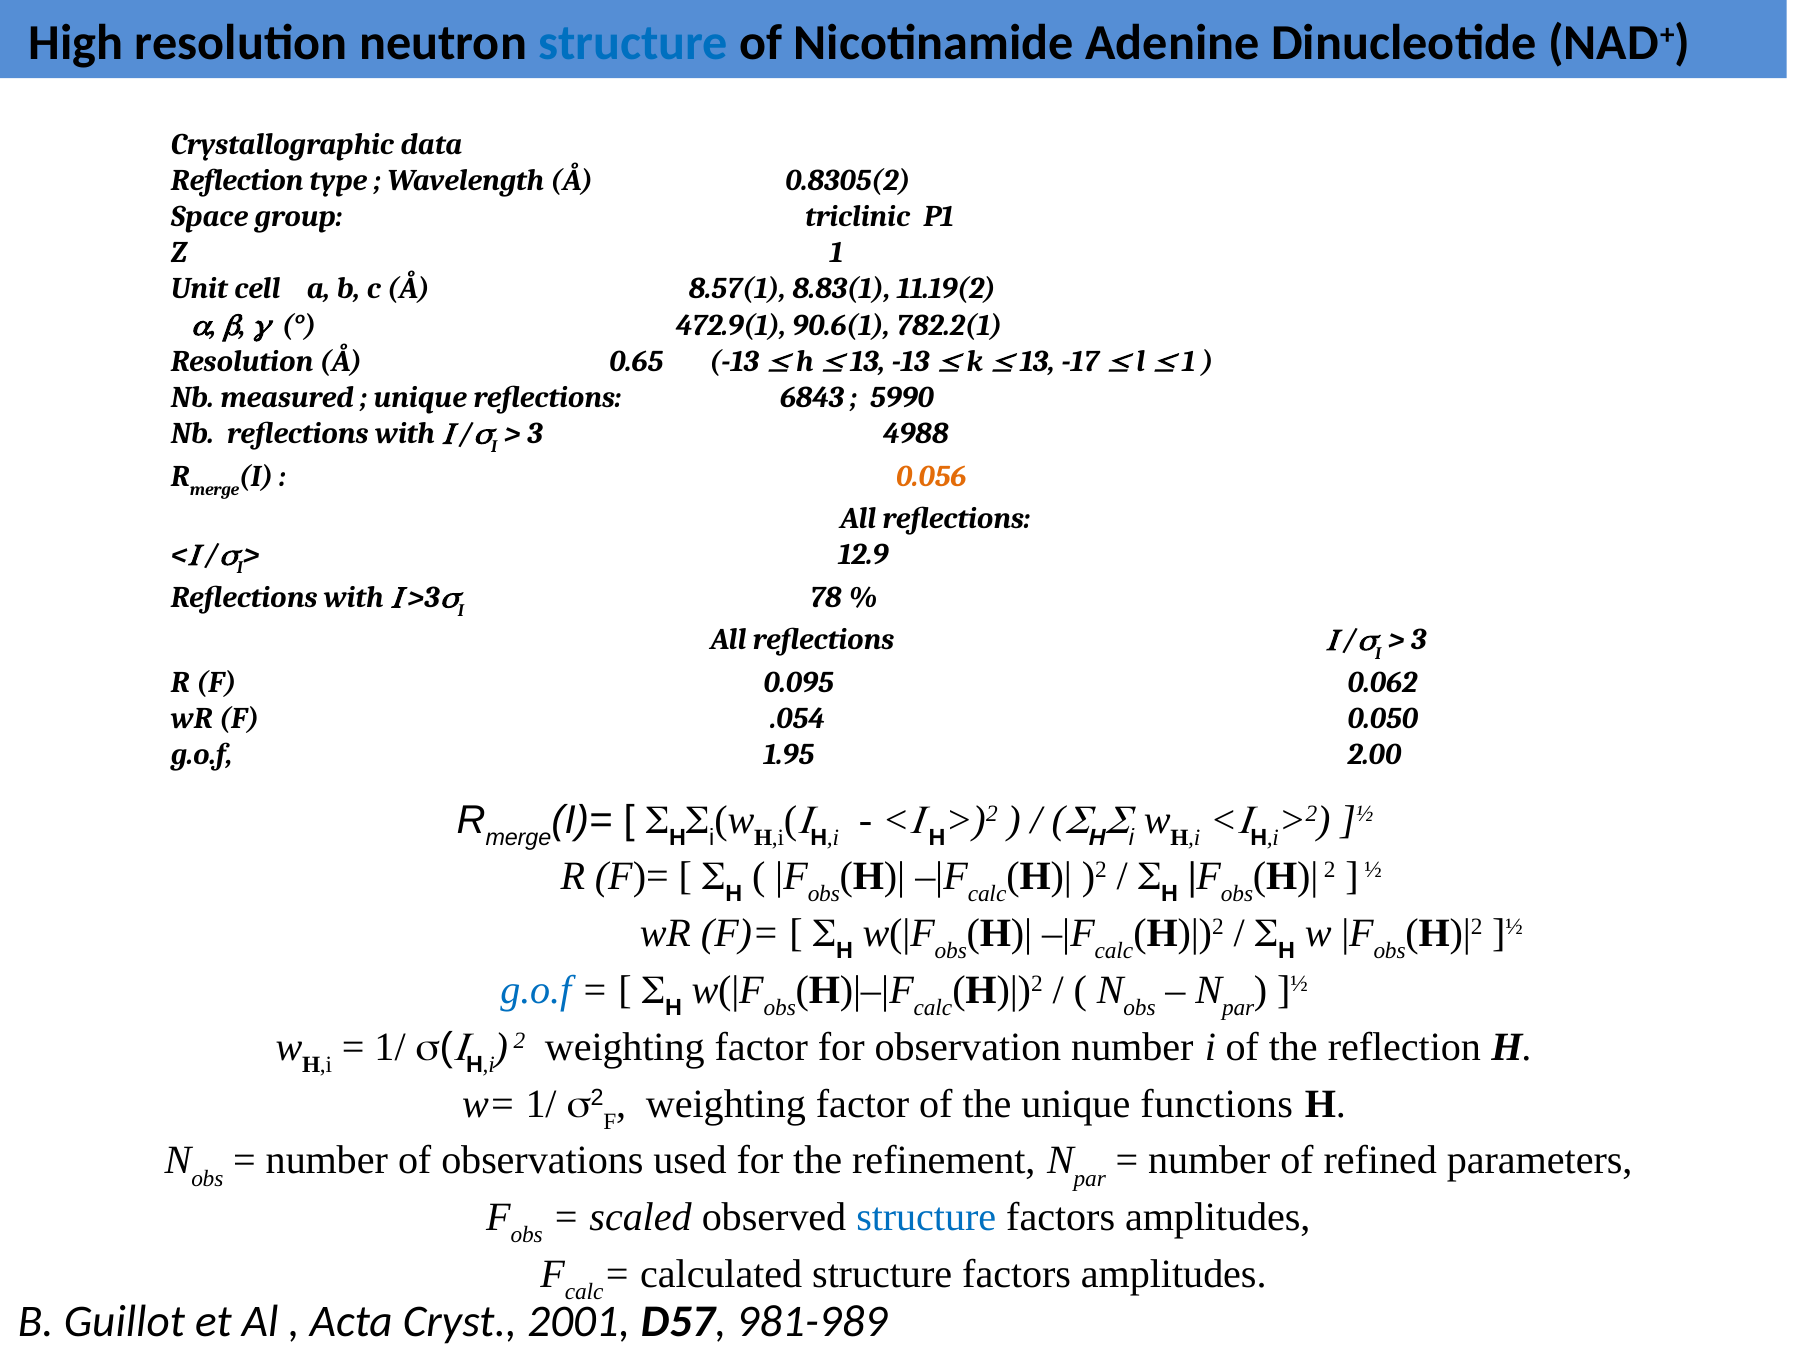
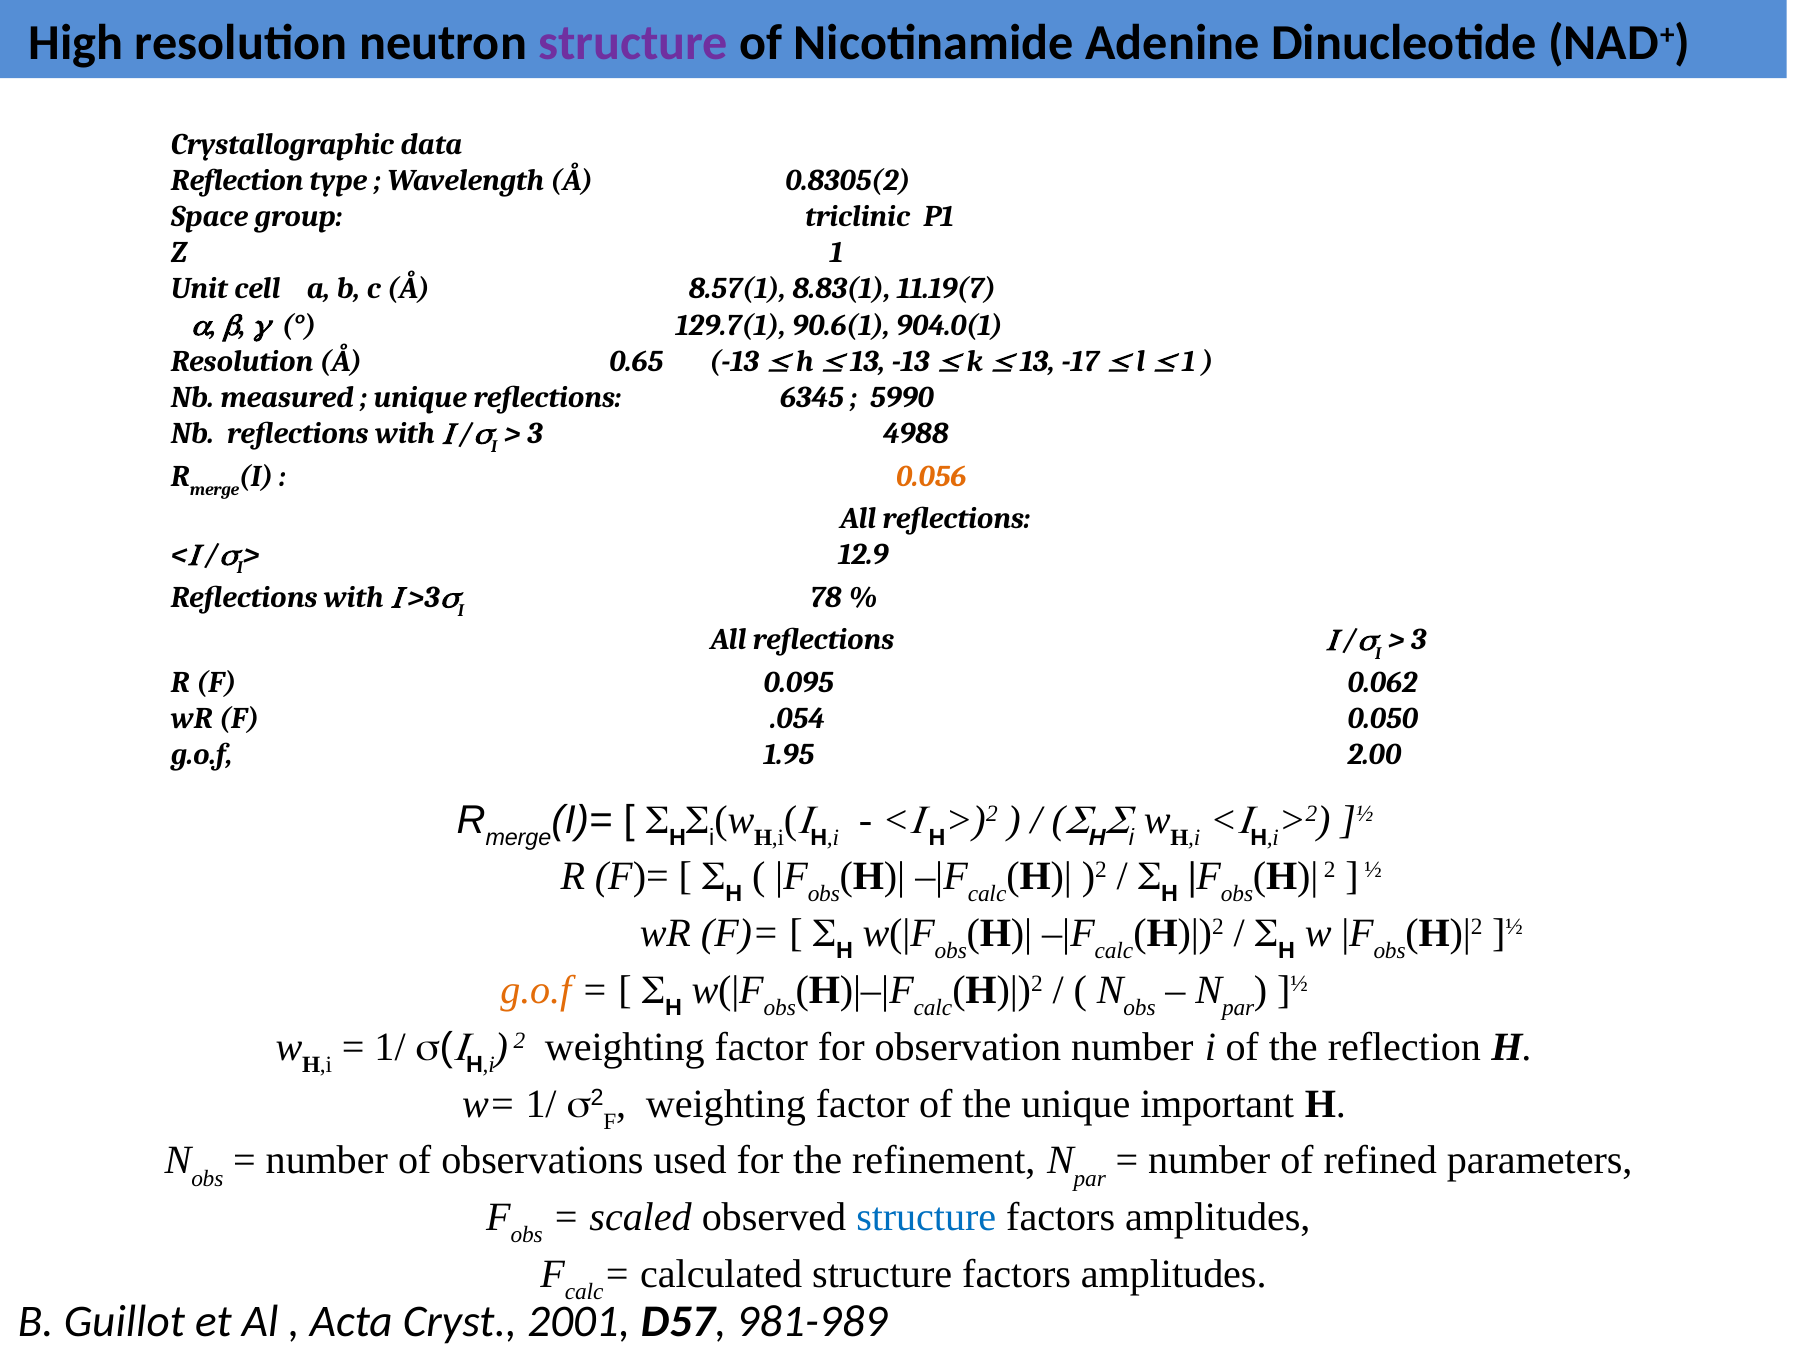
structure colour: blue -> purple (633, 43)
11.19(2: 11.19(2 -> 11.19(7 (947, 289)
472.9(1: 472.9(1 -> 129.7(1 (731, 325)
782.2(1: 782.2(1 -> 904.0(1 (950, 325)
6843: 6843 -> 6345 (812, 397)
g.o.f colour: blue -> orange (536, 990)
functions: functions -> important (1217, 1104)
